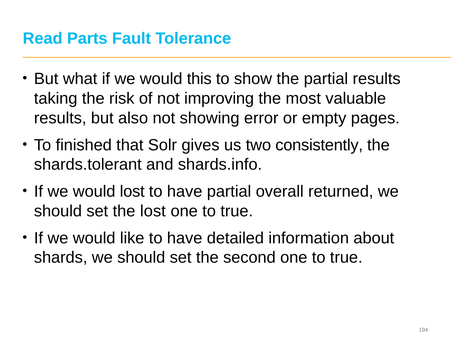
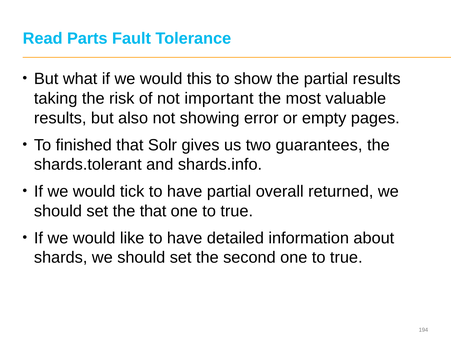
improving: improving -> important (219, 99)
consistently: consistently -> guarantees (319, 145)
would lost: lost -> tick (132, 192)
the lost: lost -> that (153, 211)
